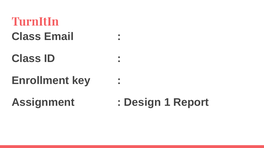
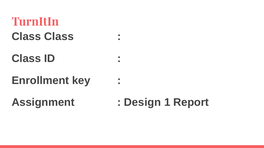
Class Email: Email -> Class (59, 37)
